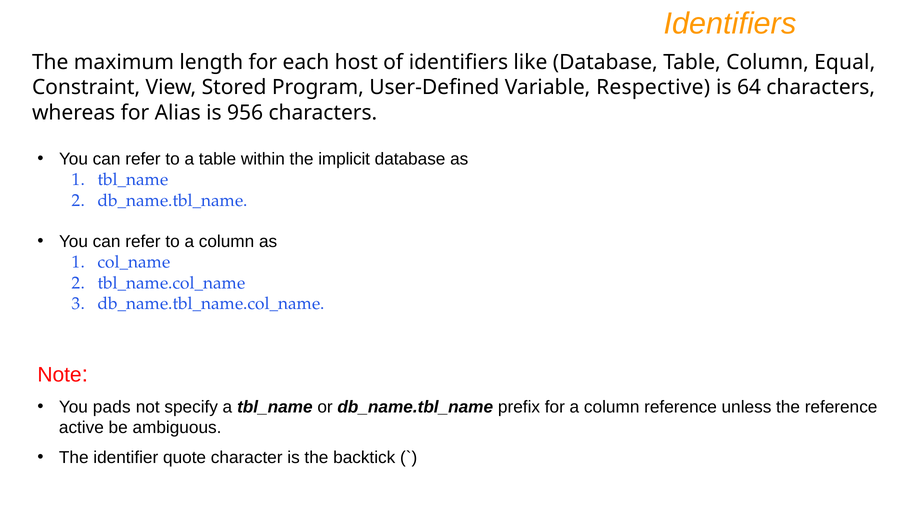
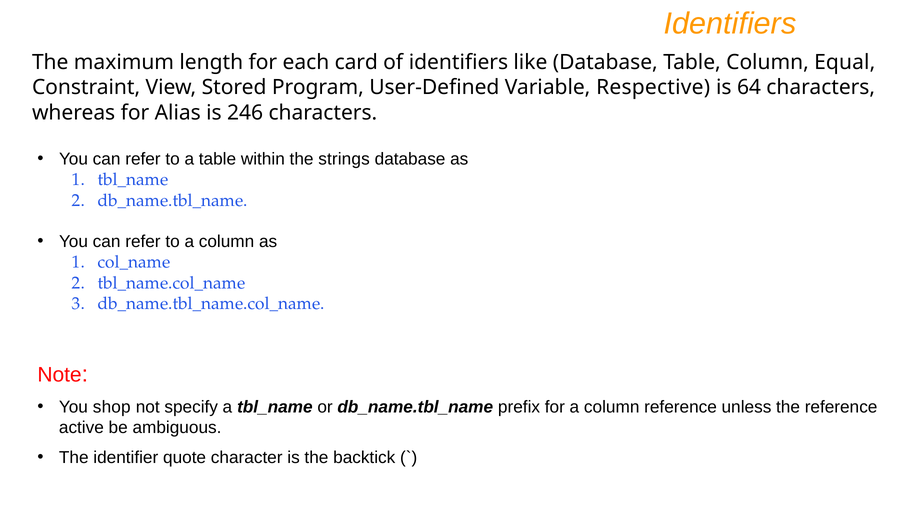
host: host -> card (356, 62)
956: 956 -> 246 (245, 113)
implicit: implicit -> strings (344, 159)
pads: pads -> shop (112, 407)
